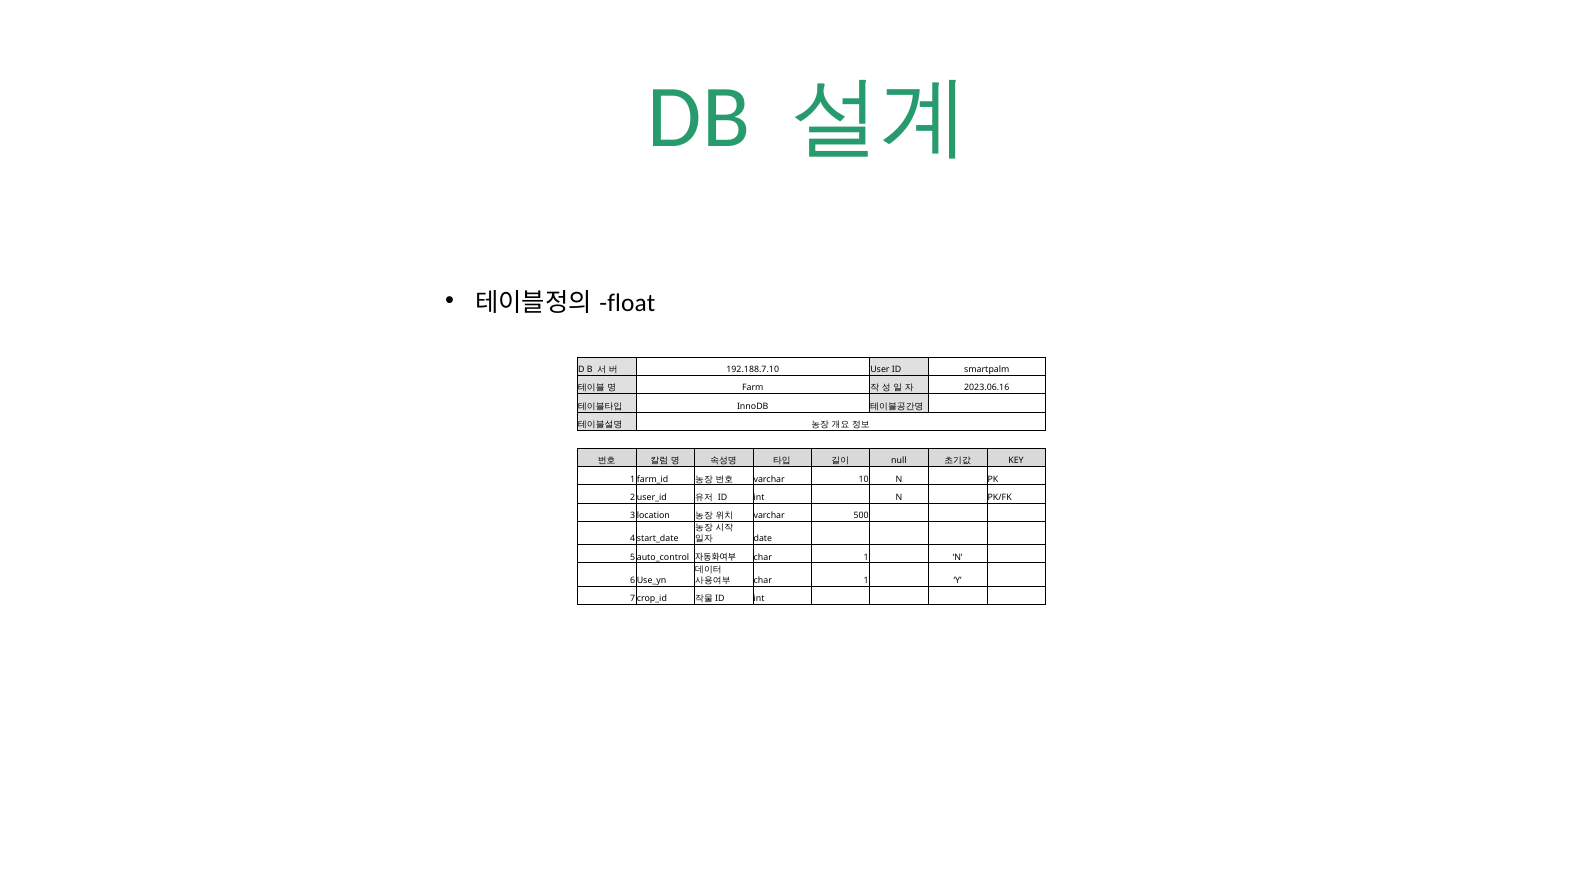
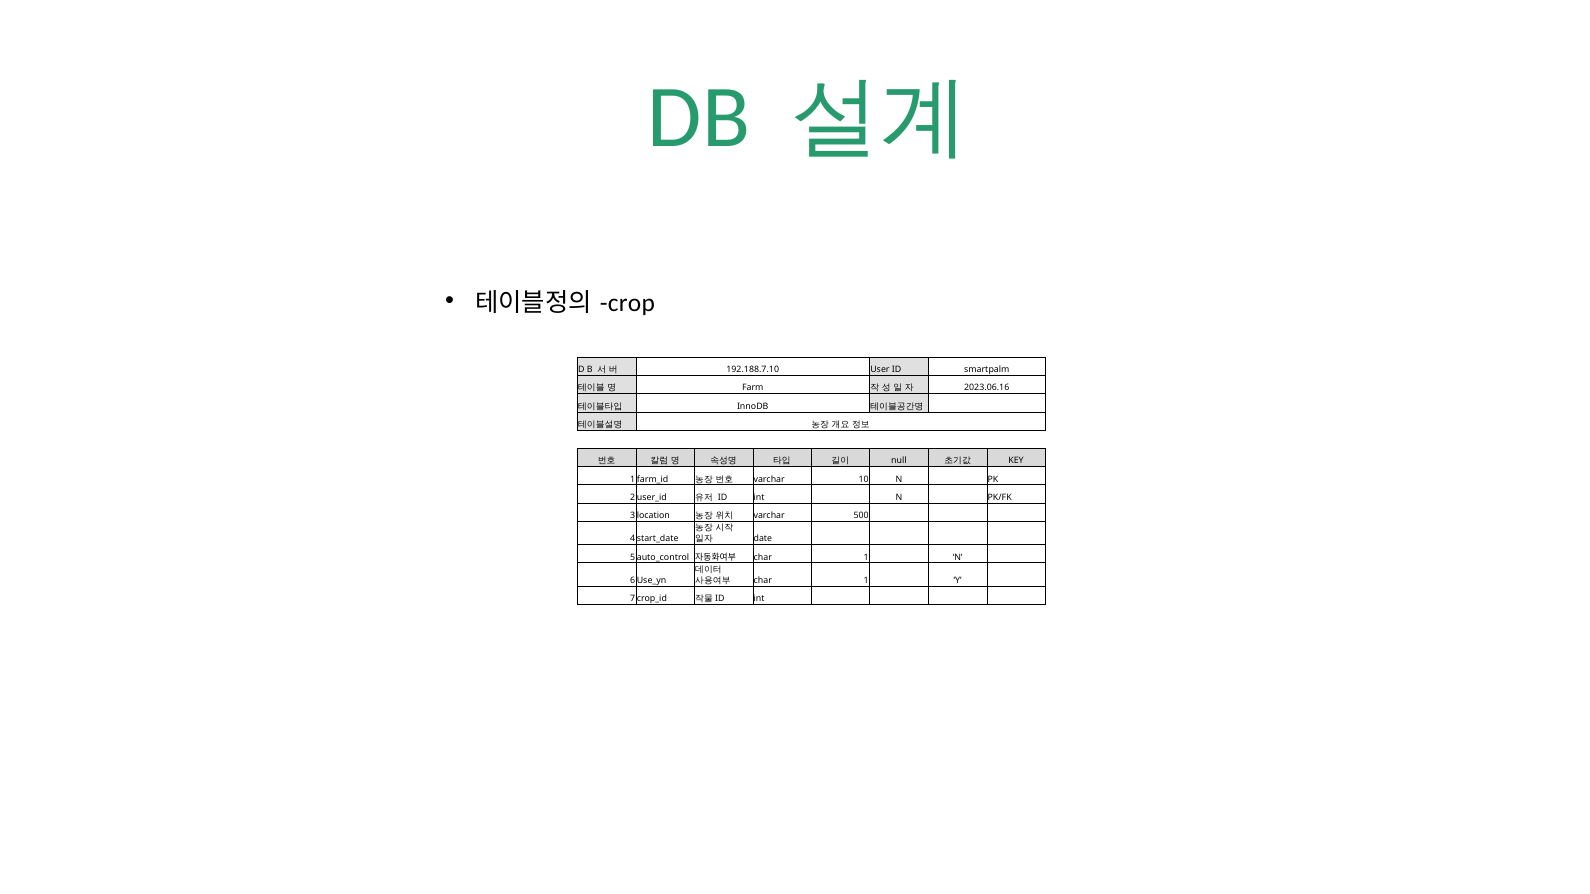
float: float -> crop (627, 303)
